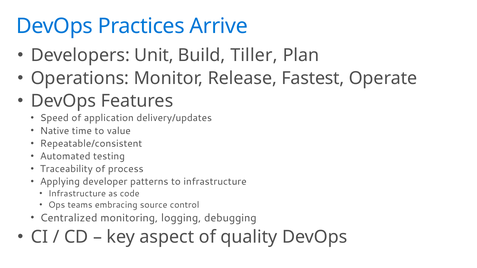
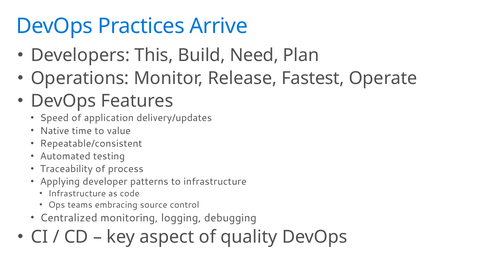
Unit: Unit -> This (154, 55)
Tiller: Tiller -> Need (254, 55)
